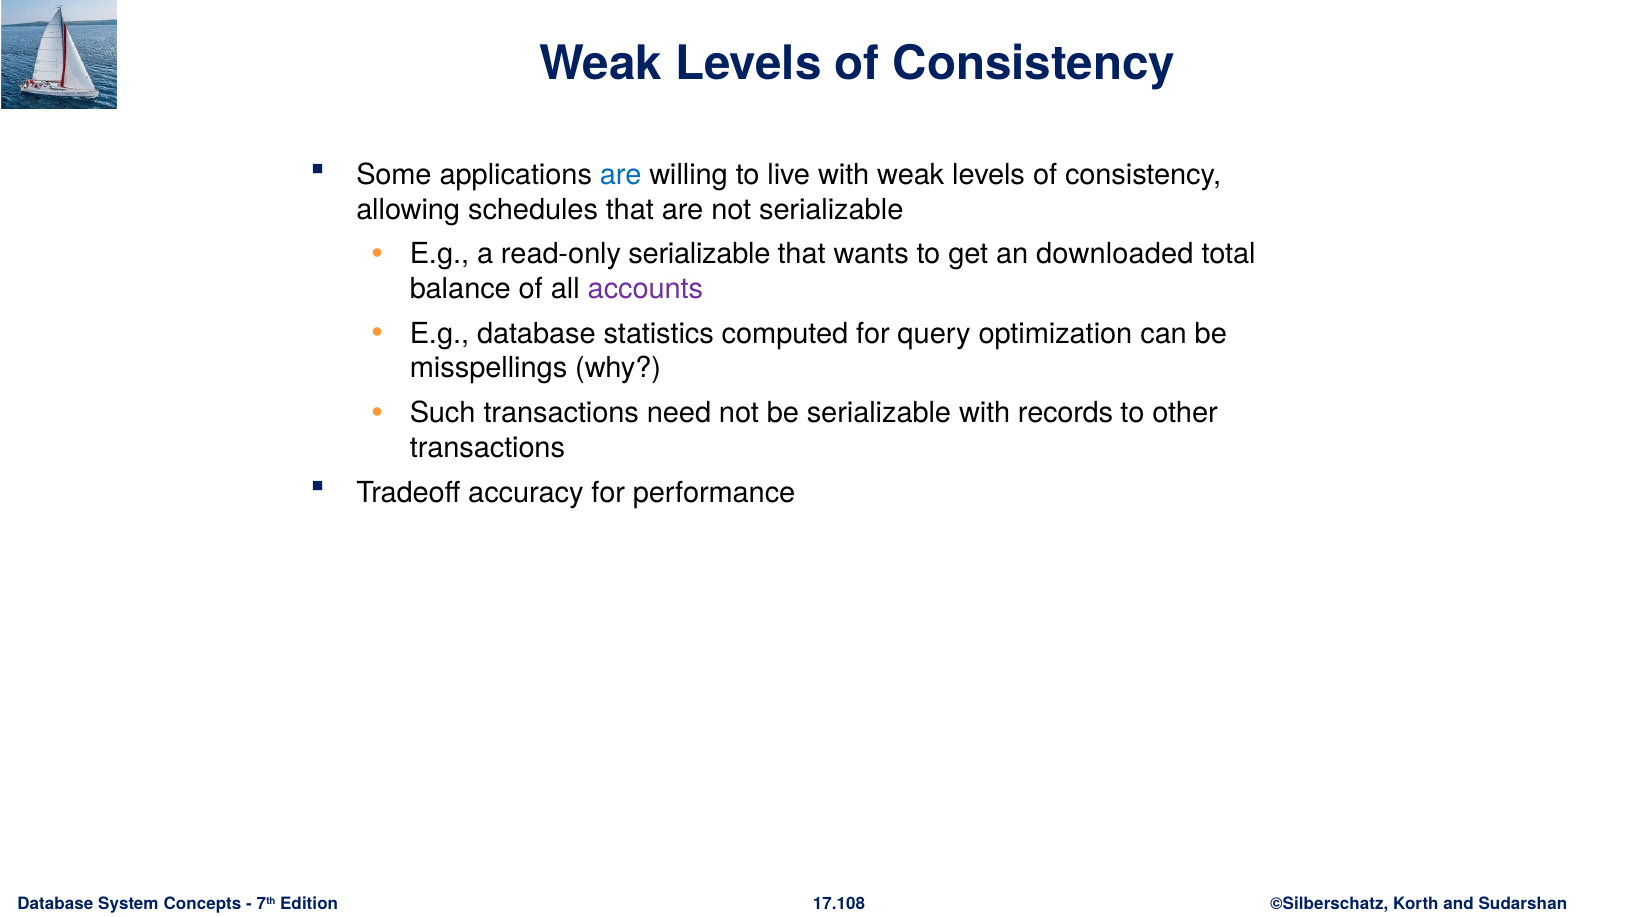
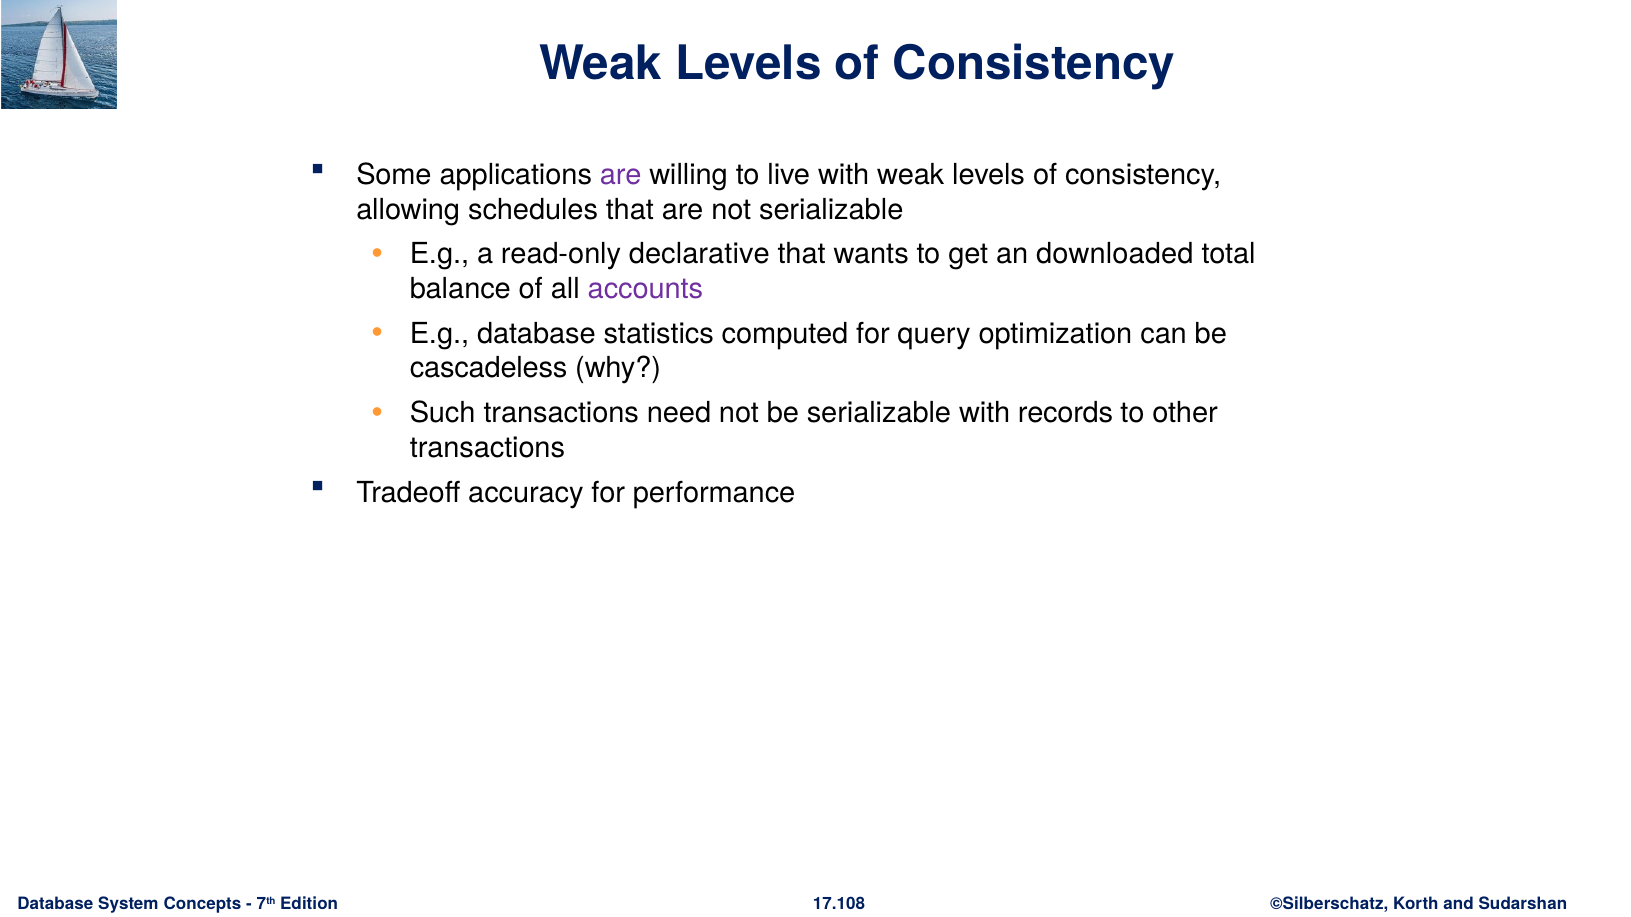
are colour: blue -> purple (621, 175)
read-only serializable: serializable -> declarative (699, 254)
misspellings: misspellings -> cascadeless (489, 369)
